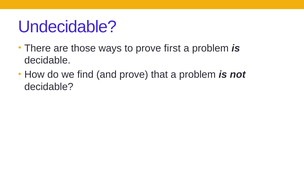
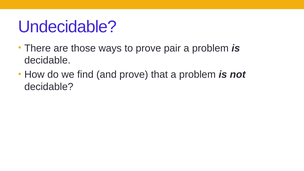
first: first -> pair (172, 48)
